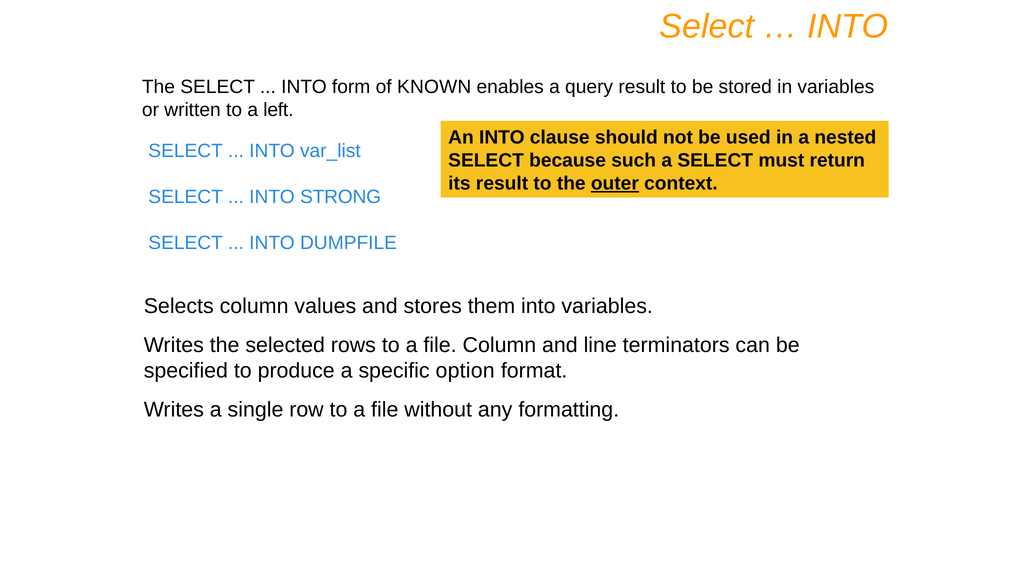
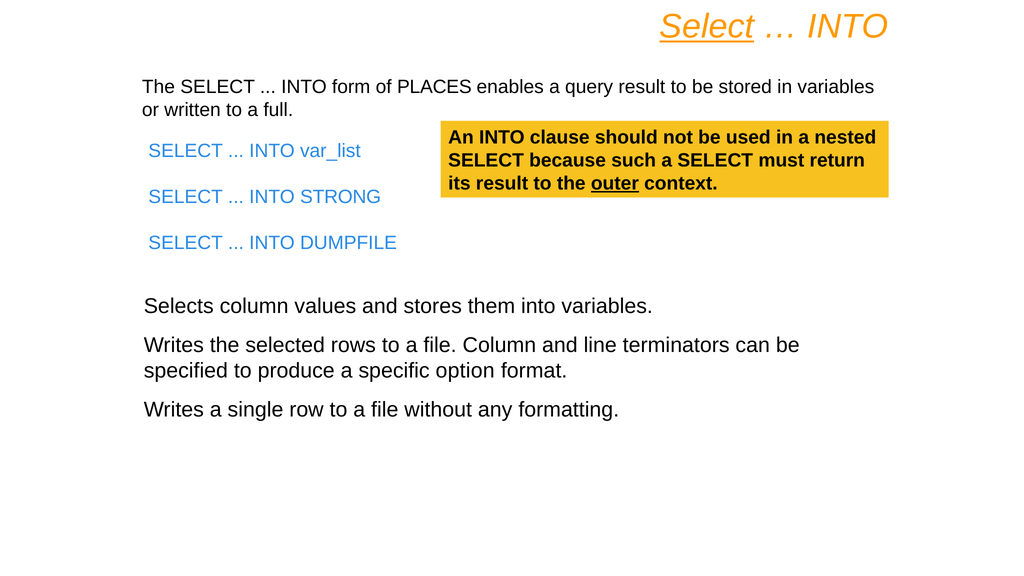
Select underline: none -> present (707, 27)
KNOWN: KNOWN -> PLACES (434, 87)
left: left -> full (278, 110)
